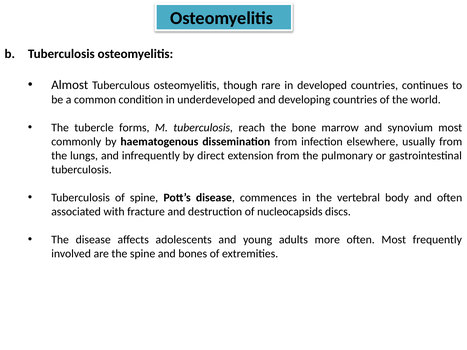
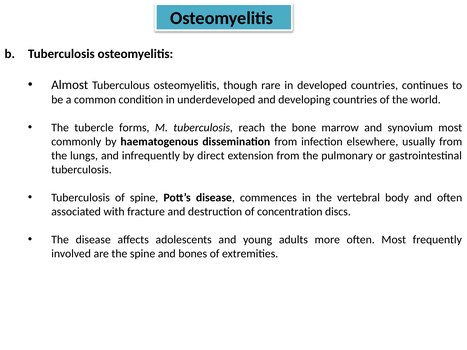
nucleocapsids: nucleocapsids -> concentration (290, 212)
